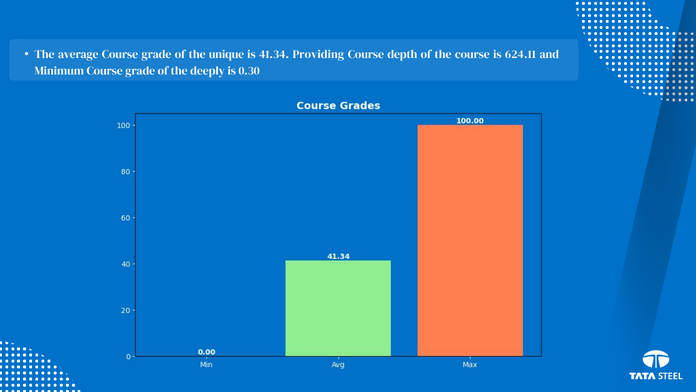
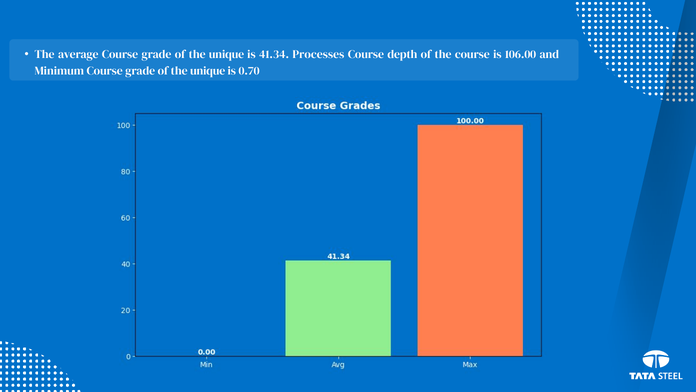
Providing: Providing -> Processes (318, 55)
624.11: 624.11 -> 106.00 (521, 55)
deeply: deeply -> unique (208, 71)
0.30: 0.30 -> 0.70 (249, 71)
